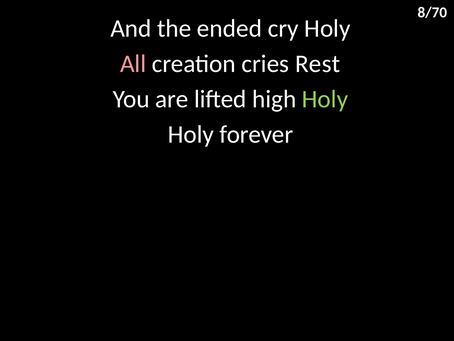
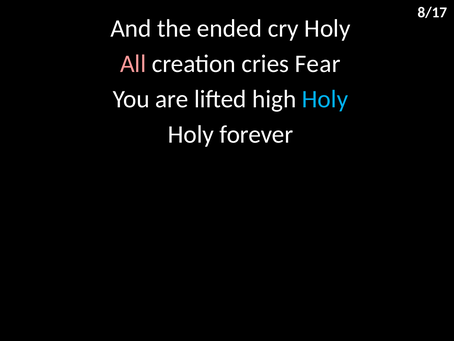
8/70: 8/70 -> 8/17 (432, 12)
Rest: Rest -> Fear (318, 64)
Holy colour: light green -> light blue (325, 99)
